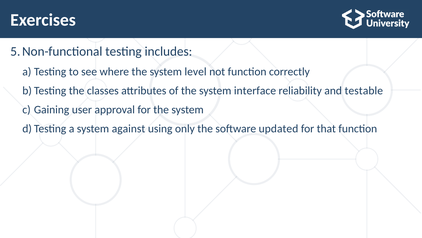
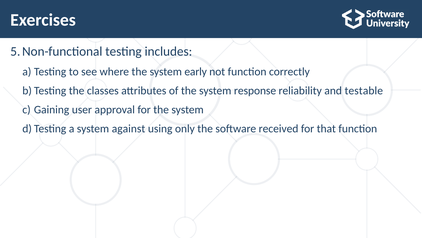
level: level -> early (196, 71)
interface: interface -> response (255, 90)
updated: updated -> received (279, 128)
